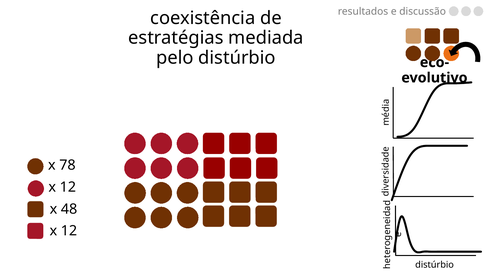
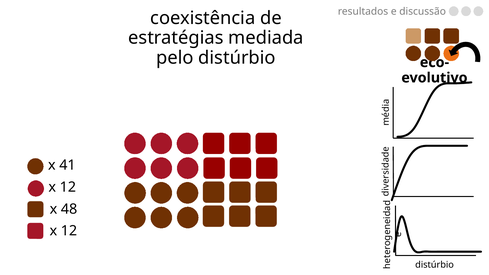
78: 78 -> 41 (67, 165)
